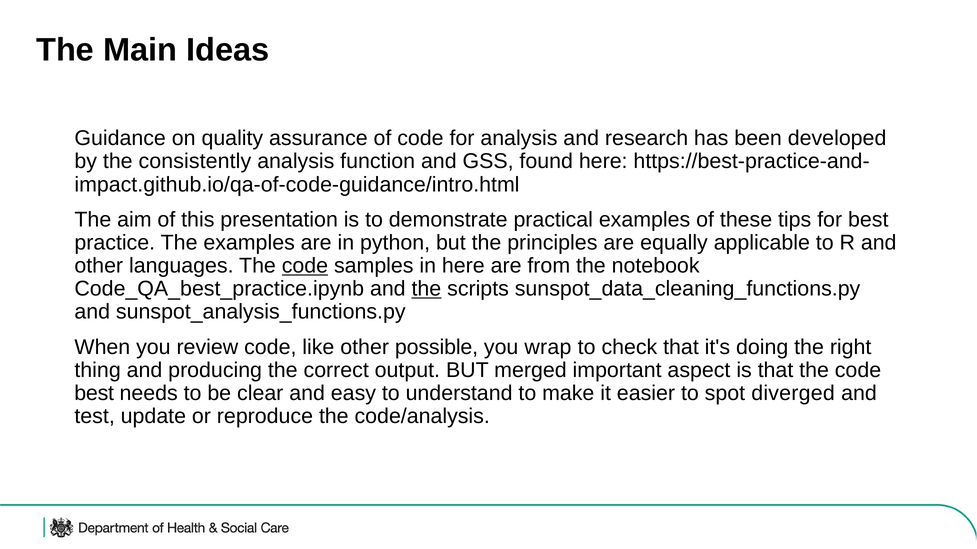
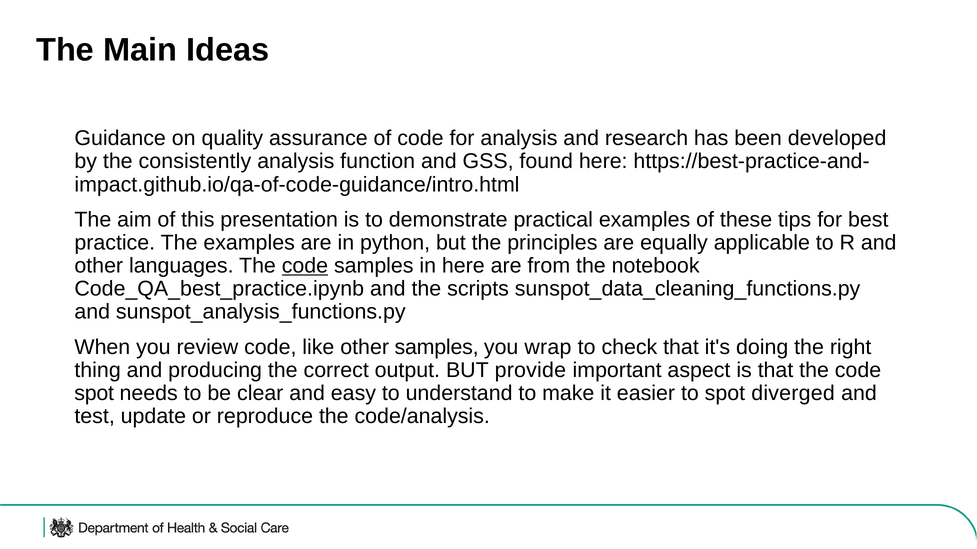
the underline: present -> none (426, 289)
other possible: possible -> samples (437, 348)
merged: merged -> provide (530, 371)
best: best -> spot (94, 394)
